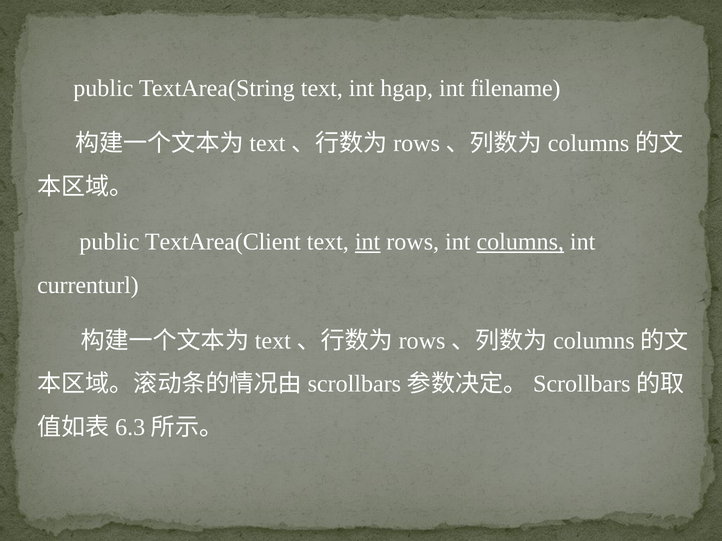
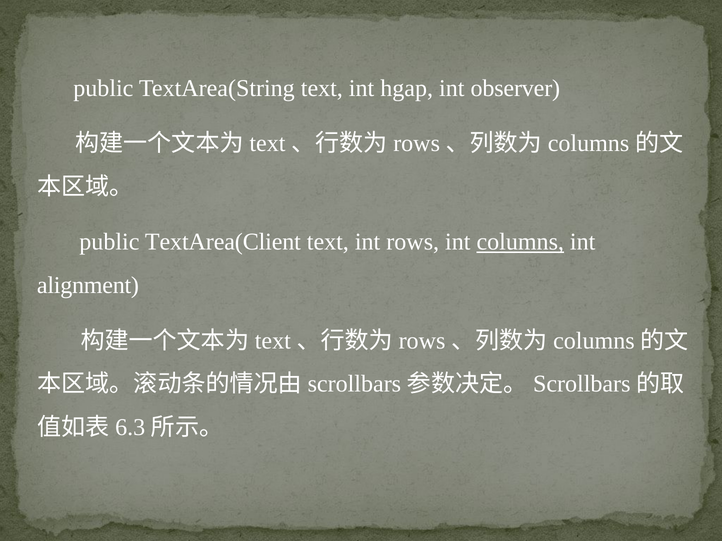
filename: filename -> observer (515, 88)
int underline: present -> none (368, 242)
currenturl: currenturl -> alignment (88, 286)
